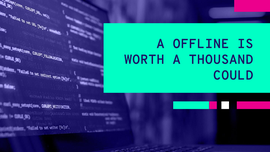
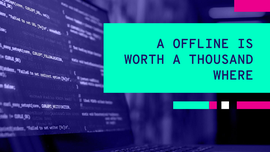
COULD: COULD -> WHERE (233, 75)
